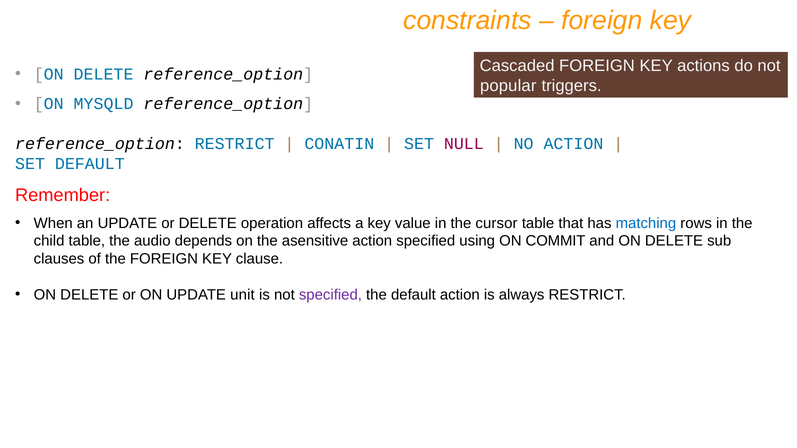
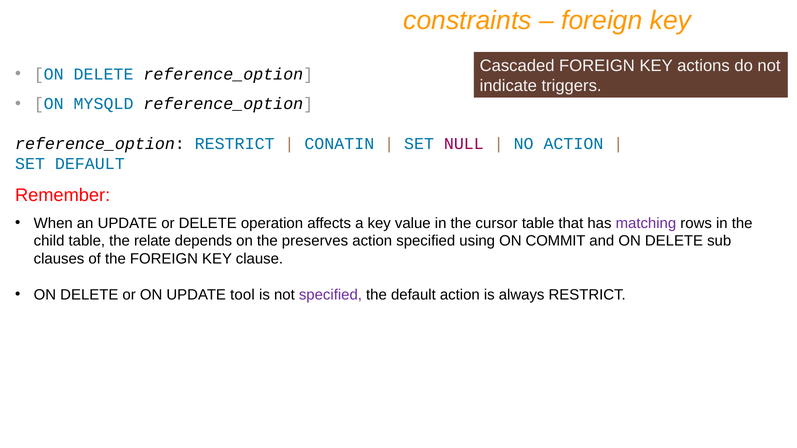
popular: popular -> indicate (508, 86)
matching colour: blue -> purple (646, 223)
audio: audio -> relate (152, 241)
asensitive: asensitive -> preserves (315, 241)
unit: unit -> tool (242, 295)
